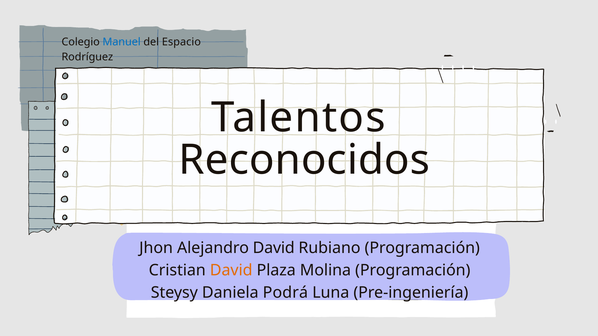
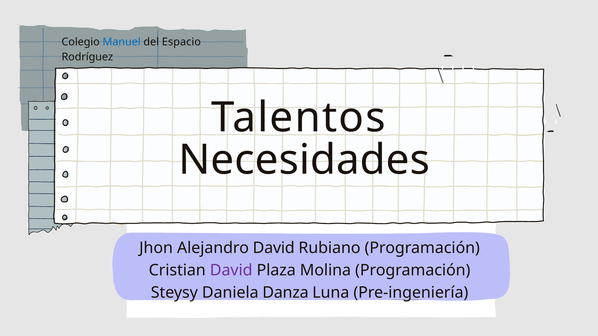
Reconocidos: Reconocidos -> Necesidades (304, 160)
David colour: orange -> purple (231, 270)
Podrá: Podrá -> Danza (286, 293)
